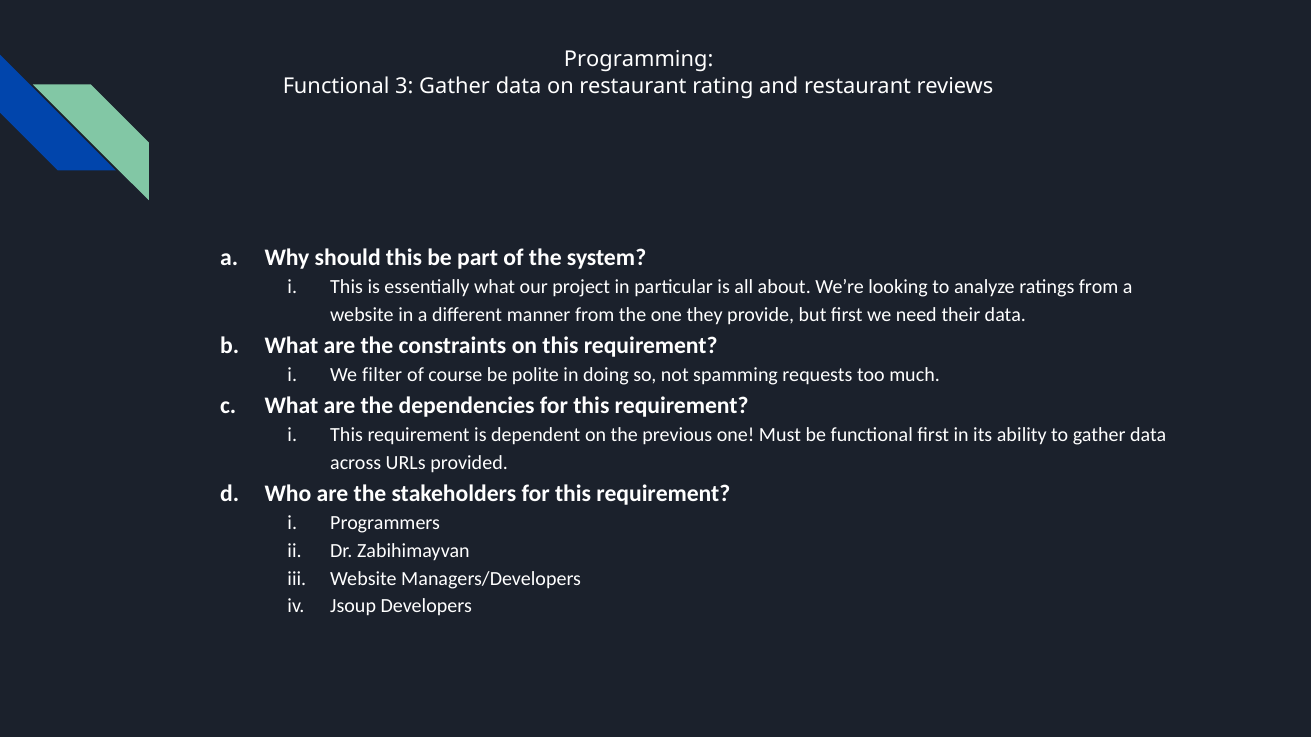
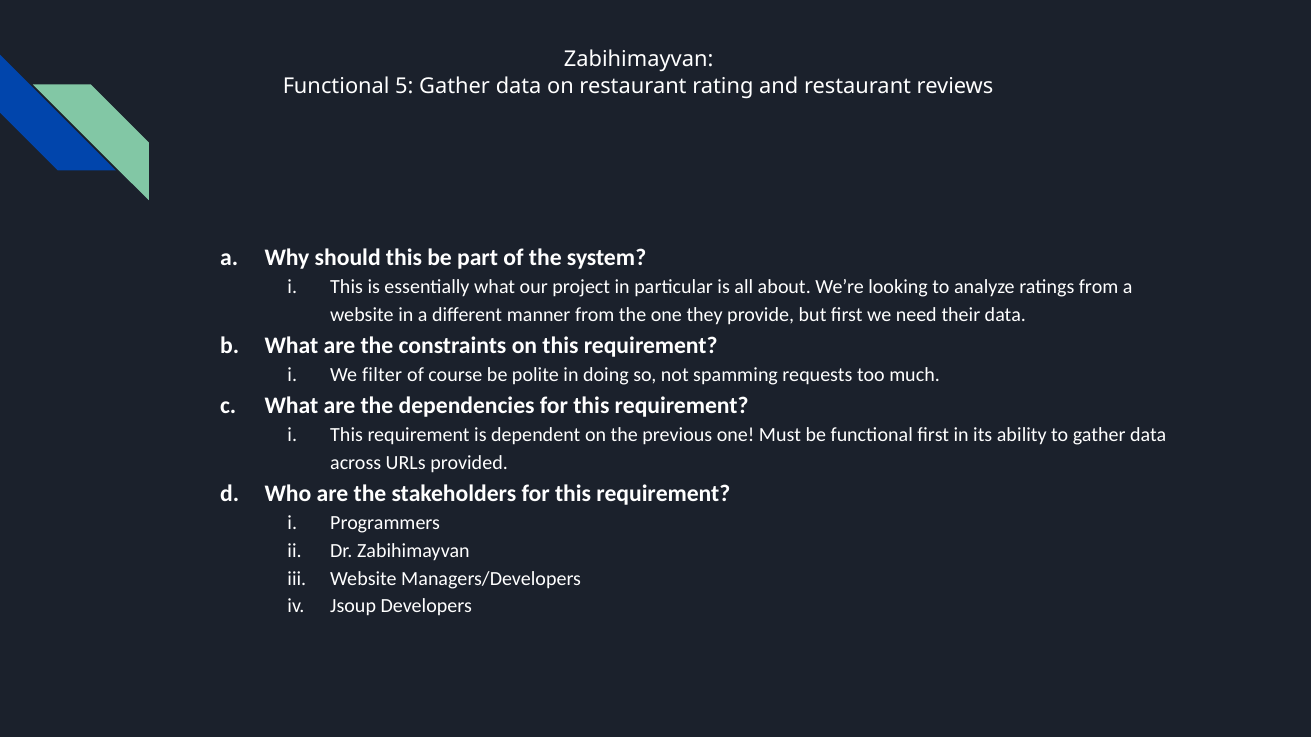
Programming: Programming -> Zabihimayvan (639, 60)
3: 3 -> 5 (404, 86)
